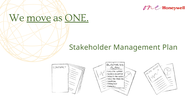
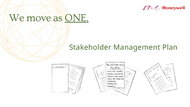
move underline: present -> none (39, 18)
